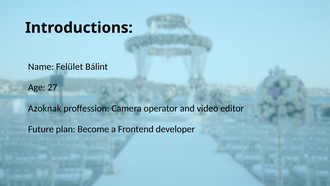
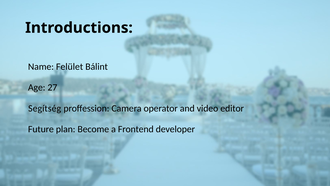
Azoknak: Azoknak -> Segítség (45, 108)
